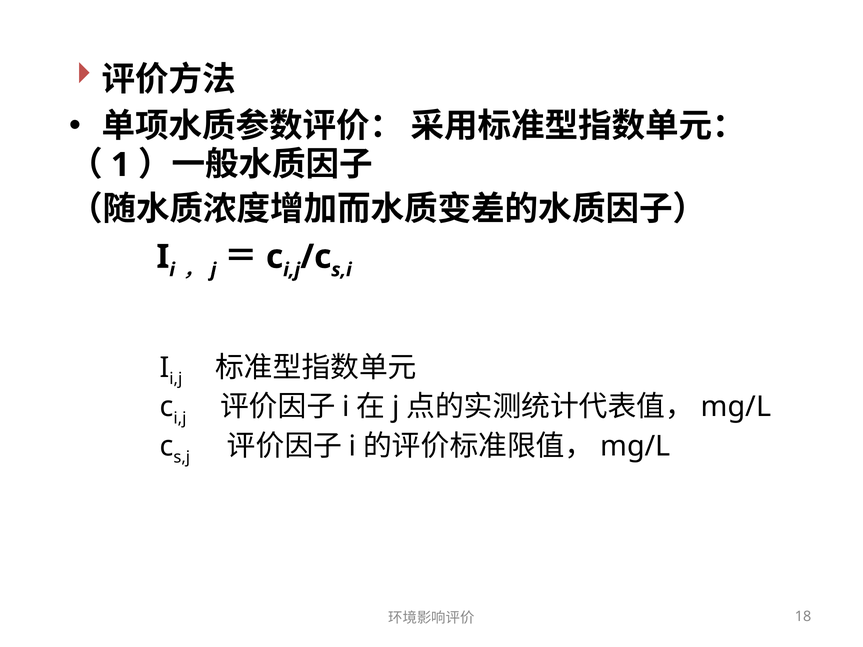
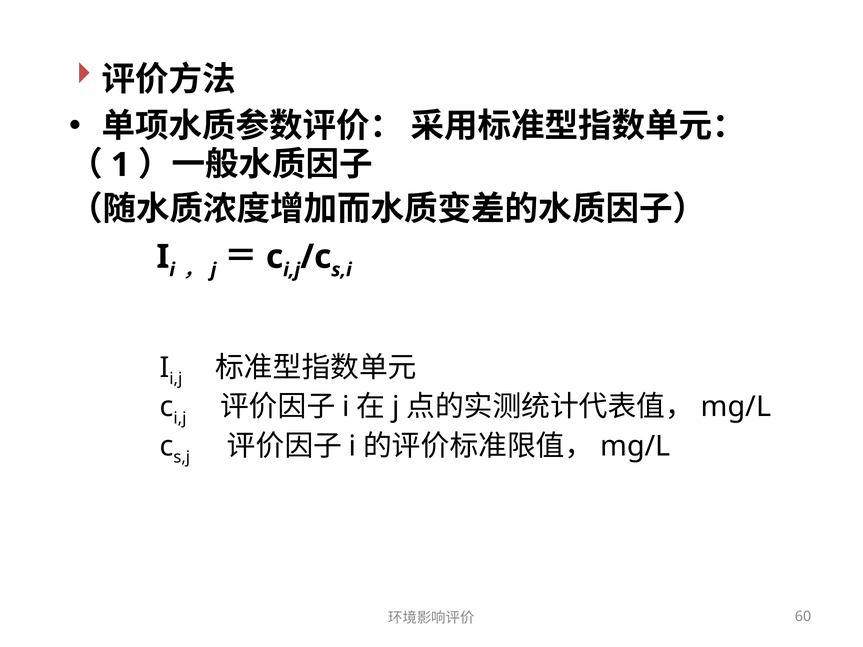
18: 18 -> 60 (803, 617)
